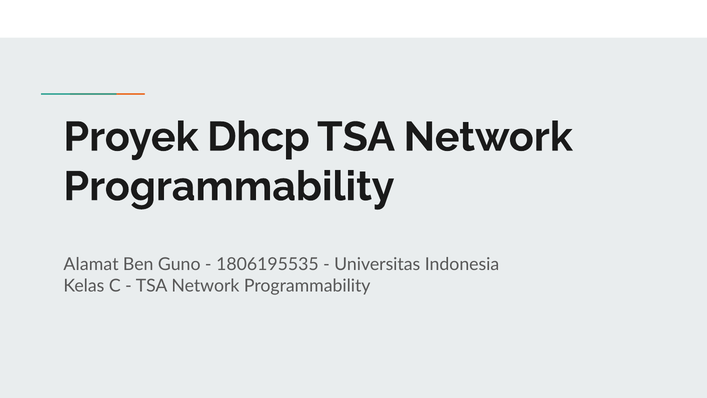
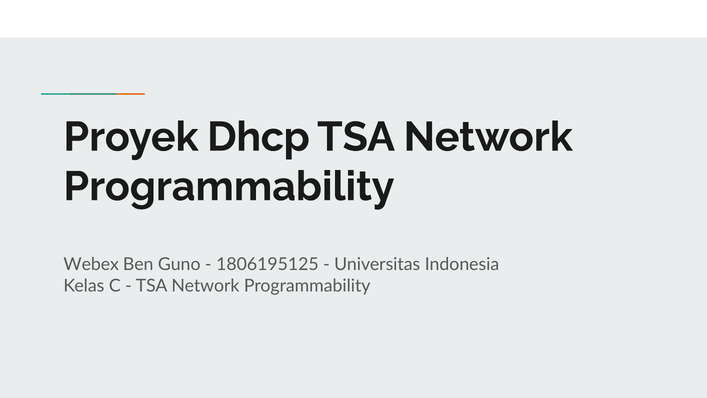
Alamat: Alamat -> Webex (91, 264)
1806195535: 1806195535 -> 1806195125 (267, 264)
